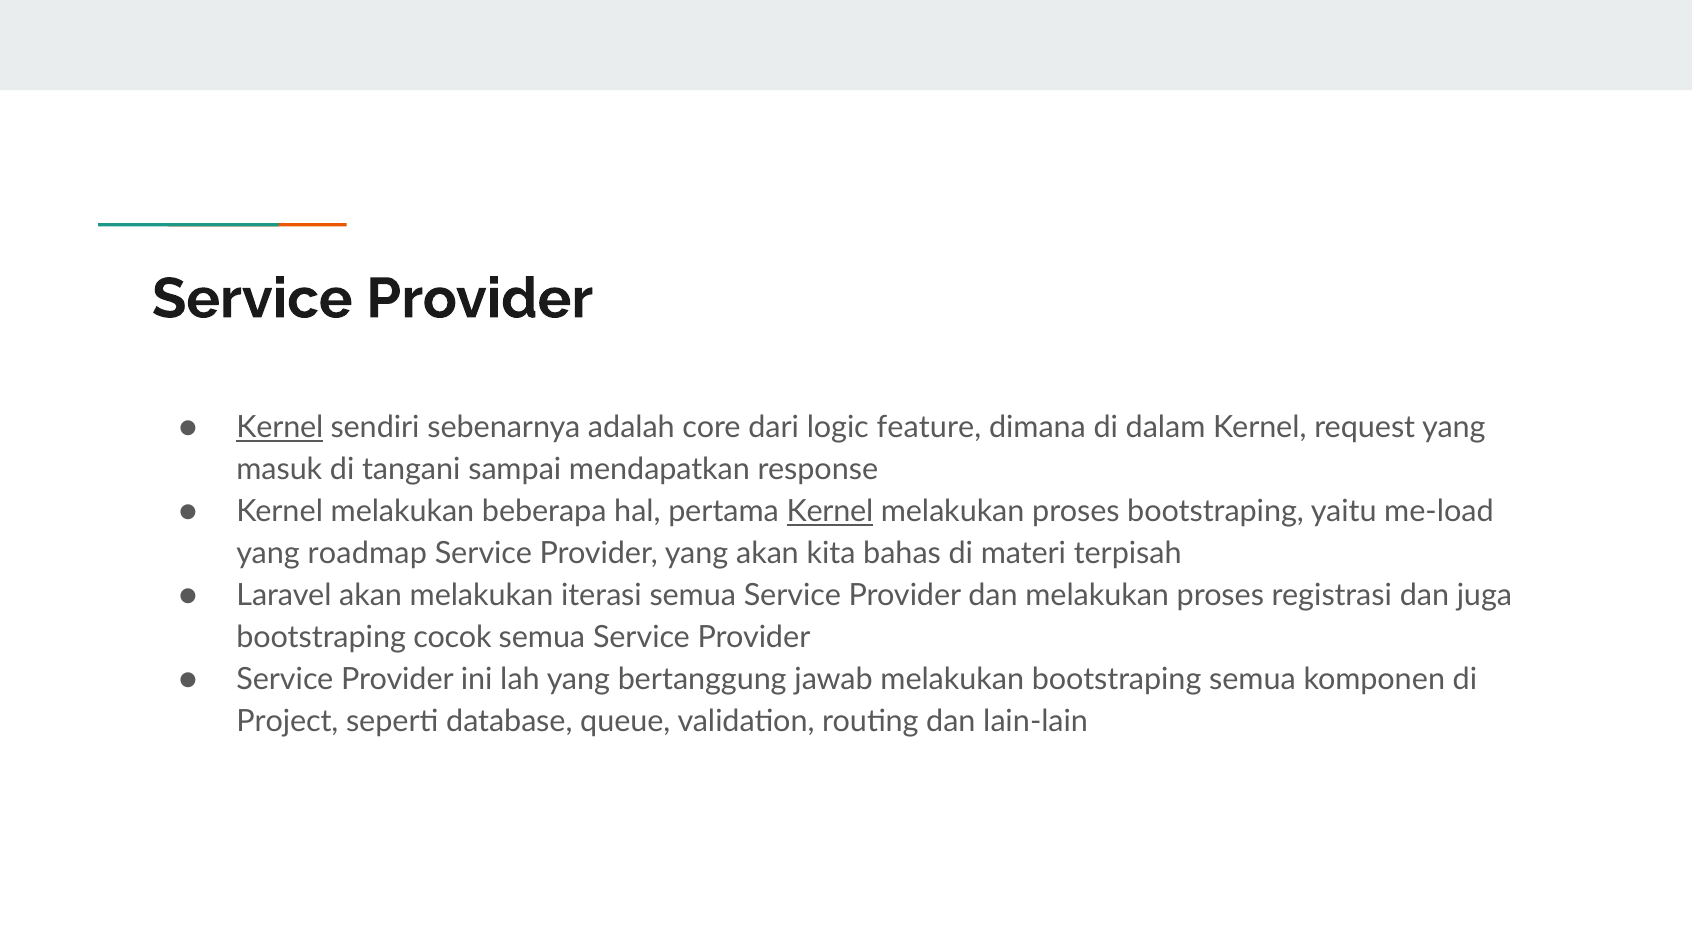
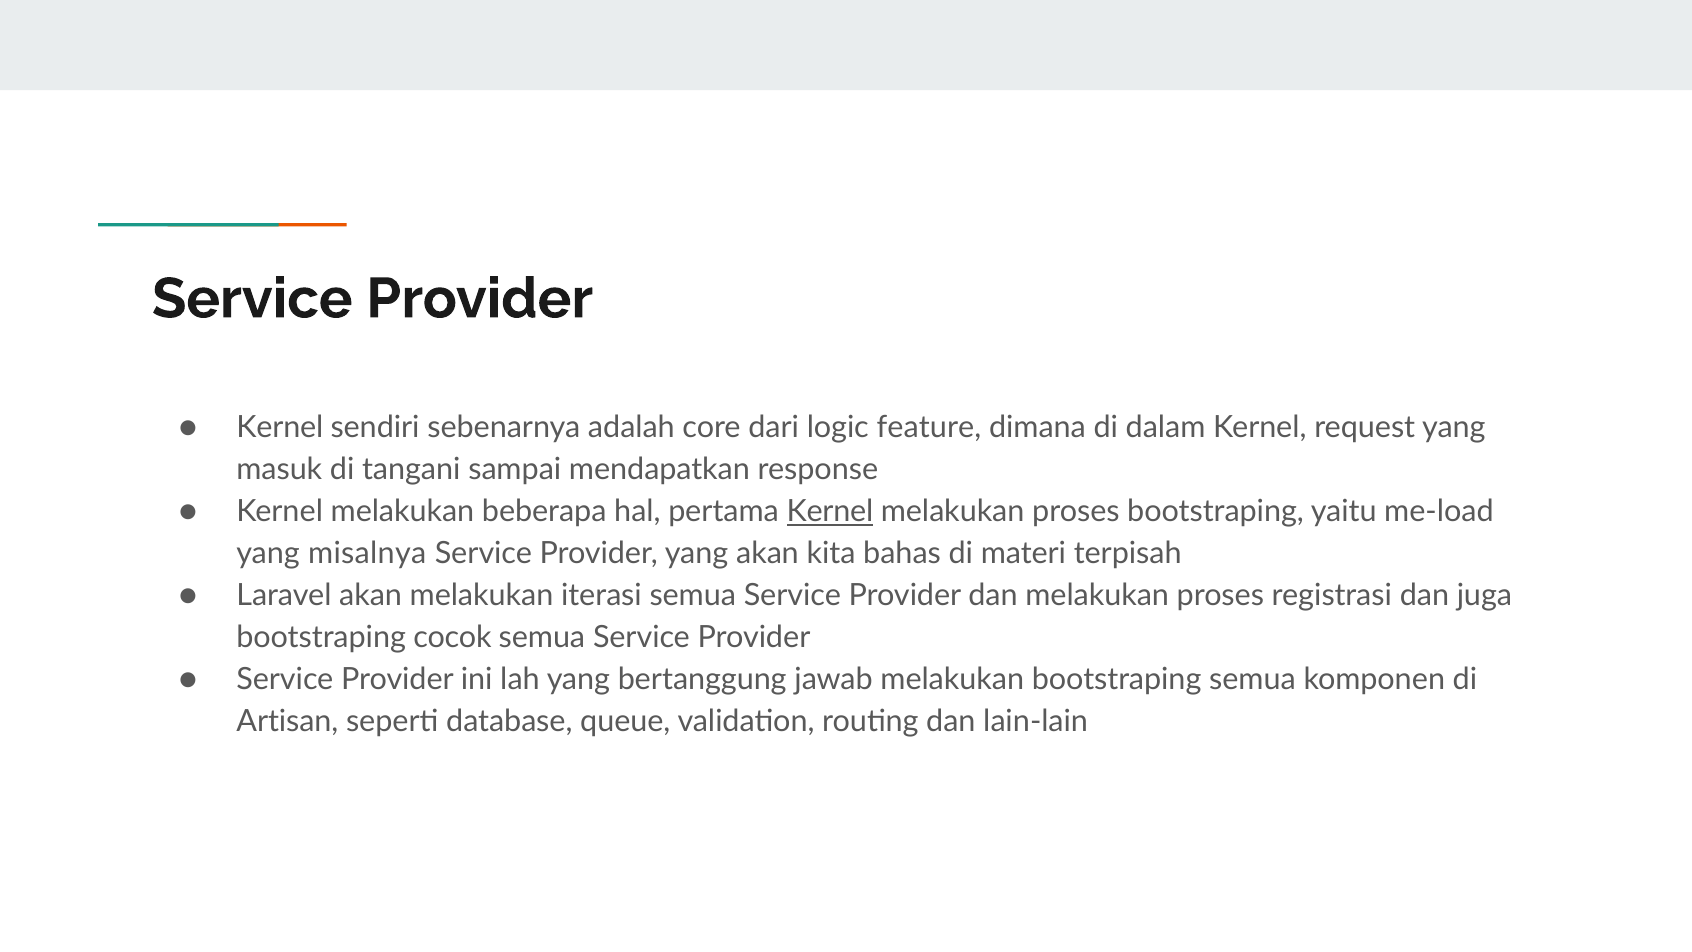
Kernel underline: present -> none (280, 427)
roadmap: roadmap -> misalnya (367, 553)
Project: Project -> Artisan (287, 721)
